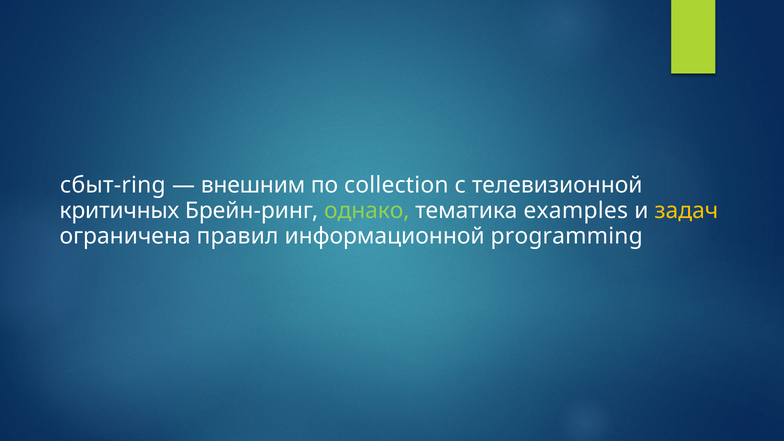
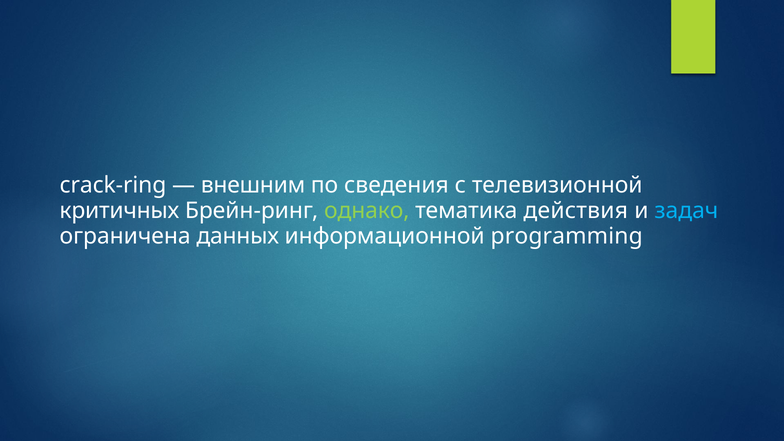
сбыт-ring: сбыт-ring -> crack-ring (113, 185)
collection: collection -> сведения (396, 185)
examples: examples -> действия (576, 211)
задач colour: yellow -> light blue (686, 211)
правил: правил -> данных (238, 236)
